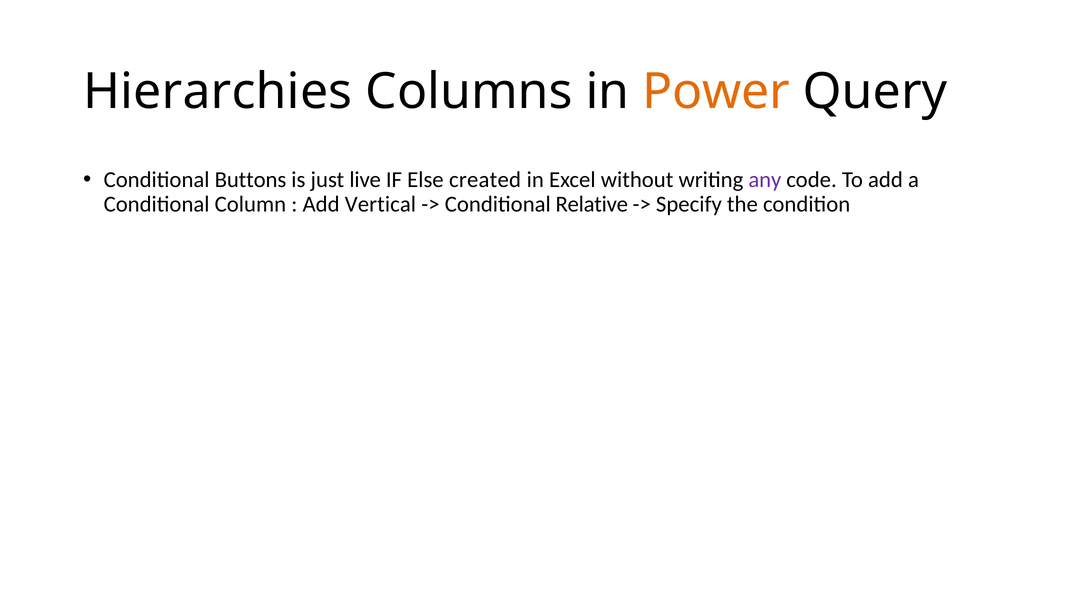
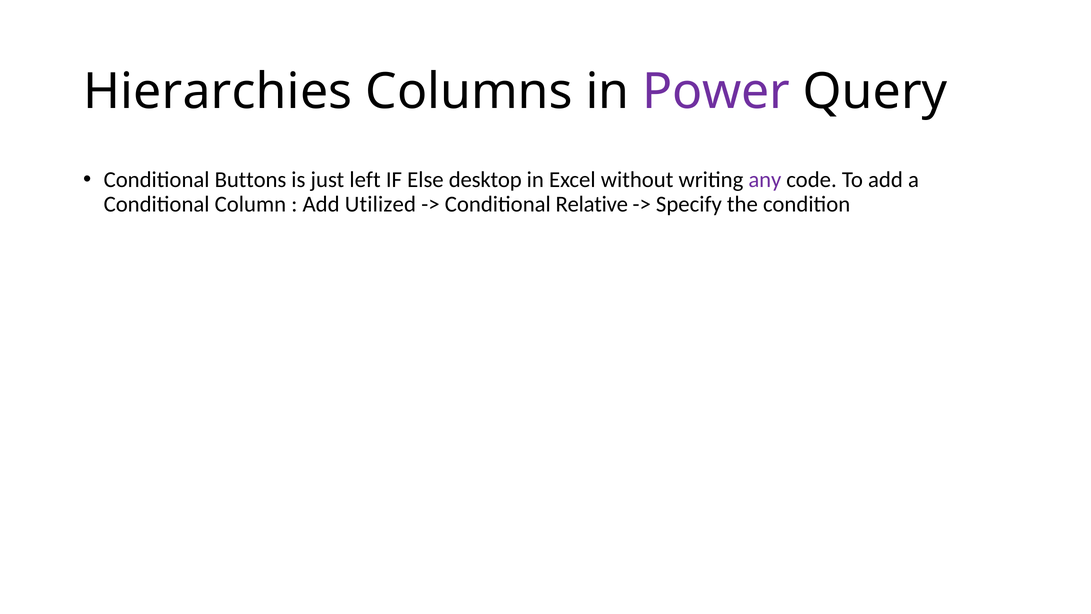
Power colour: orange -> purple (716, 92)
live: live -> left (365, 180)
created: created -> desktop (485, 180)
Vertical: Vertical -> Utilized (380, 204)
